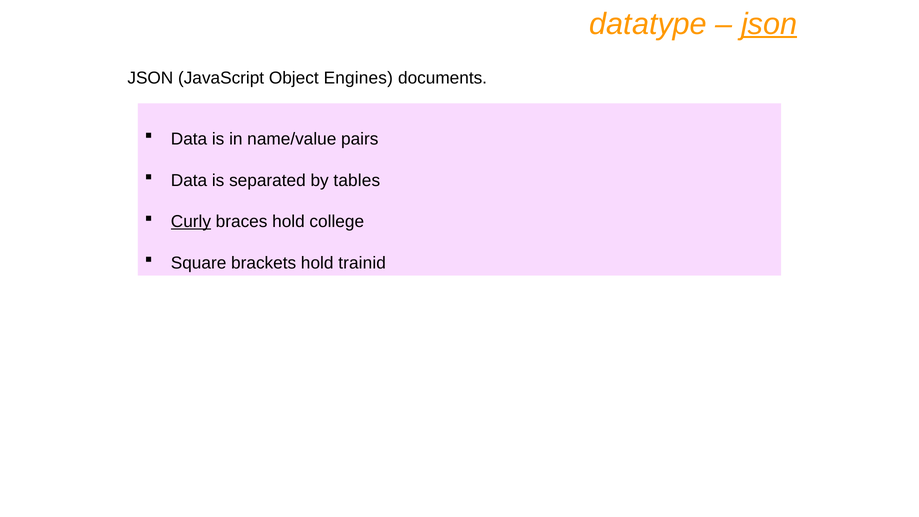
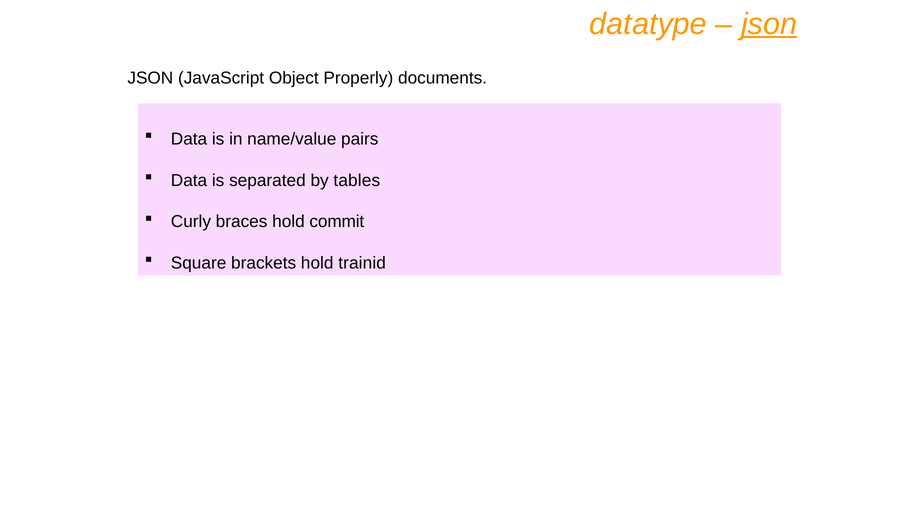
Engines: Engines -> Properly (358, 78)
Curly underline: present -> none (191, 222)
college: college -> commit (337, 222)
